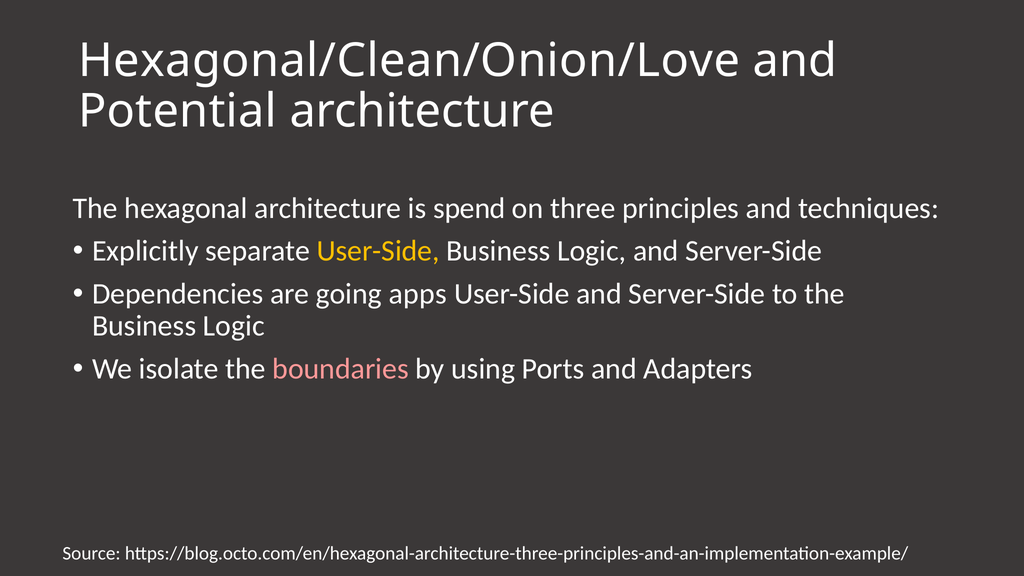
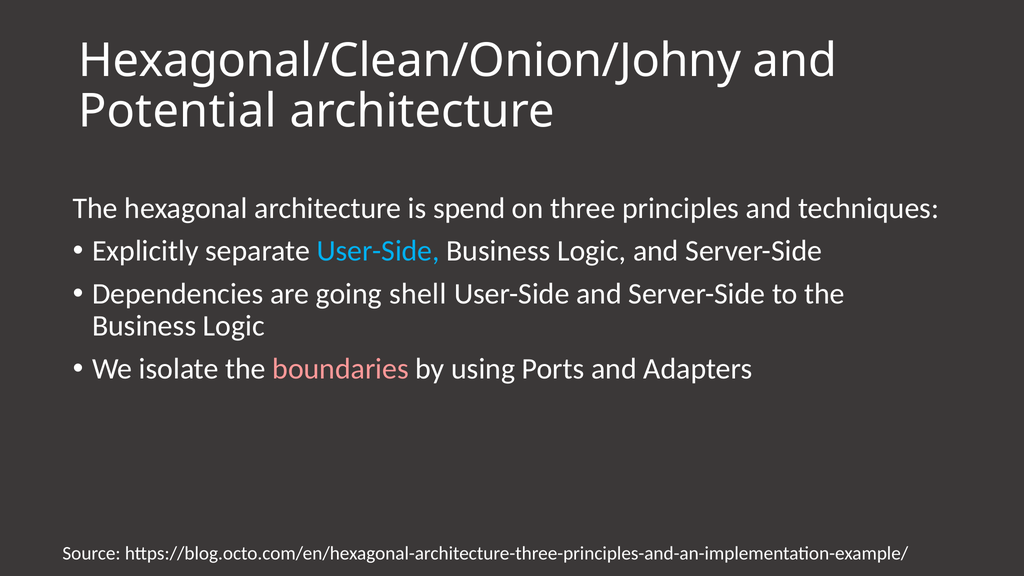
Hexagonal/Clean/Onion/Love: Hexagonal/Clean/Onion/Love -> Hexagonal/Clean/Onion/Johny (410, 61)
User-Side colour: yellow -> light blue (378, 251)
apps: apps -> shell (418, 294)
